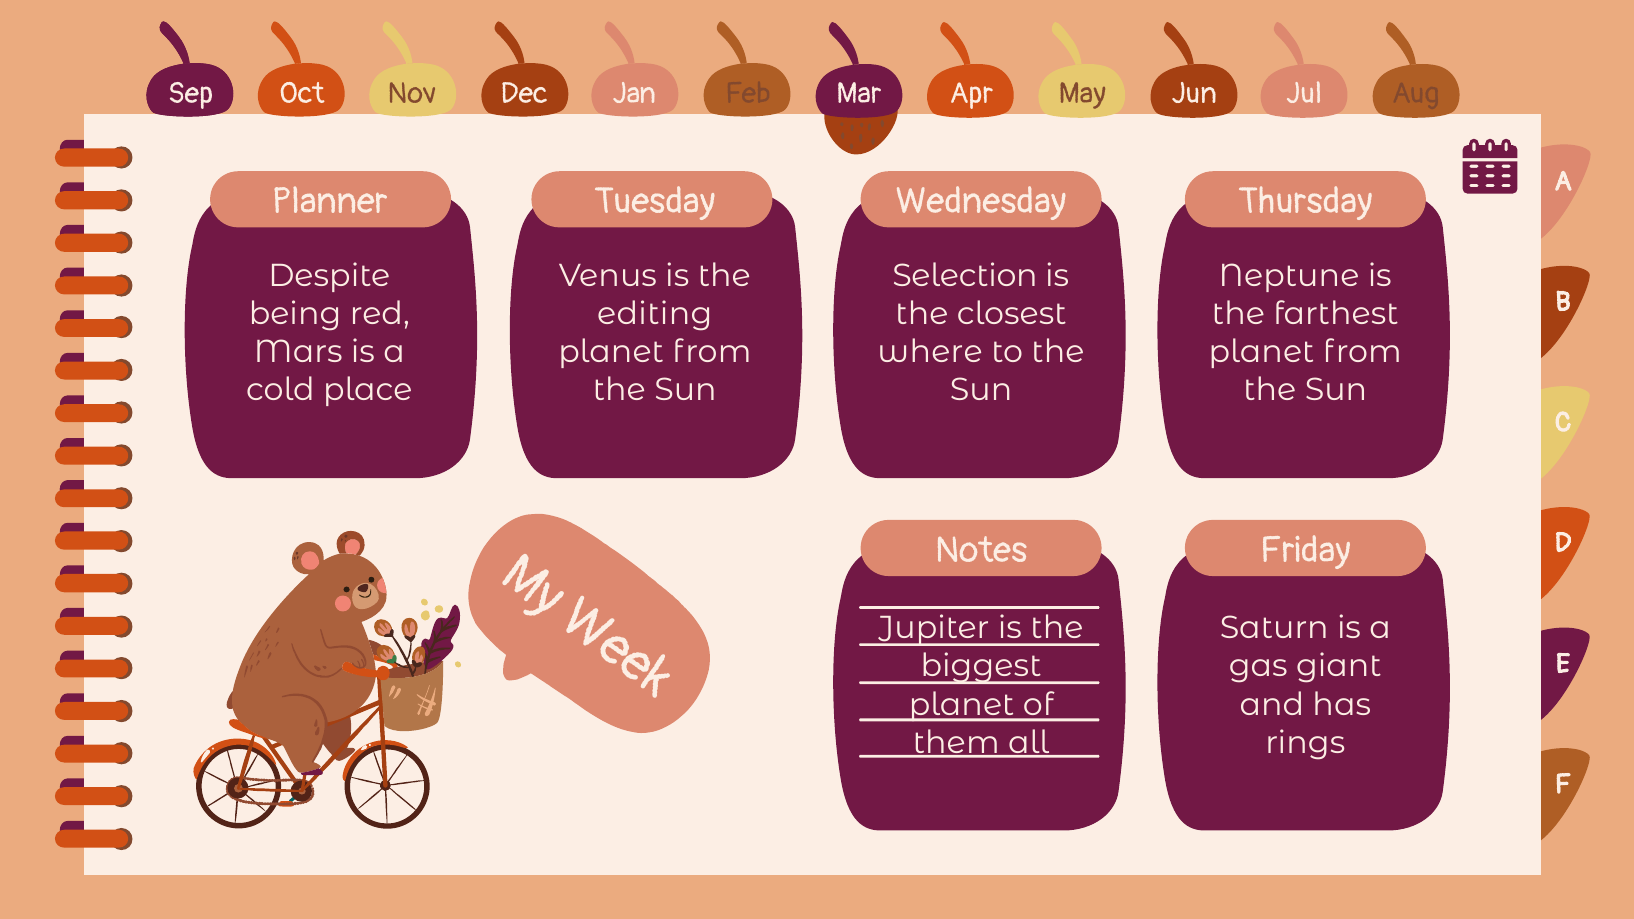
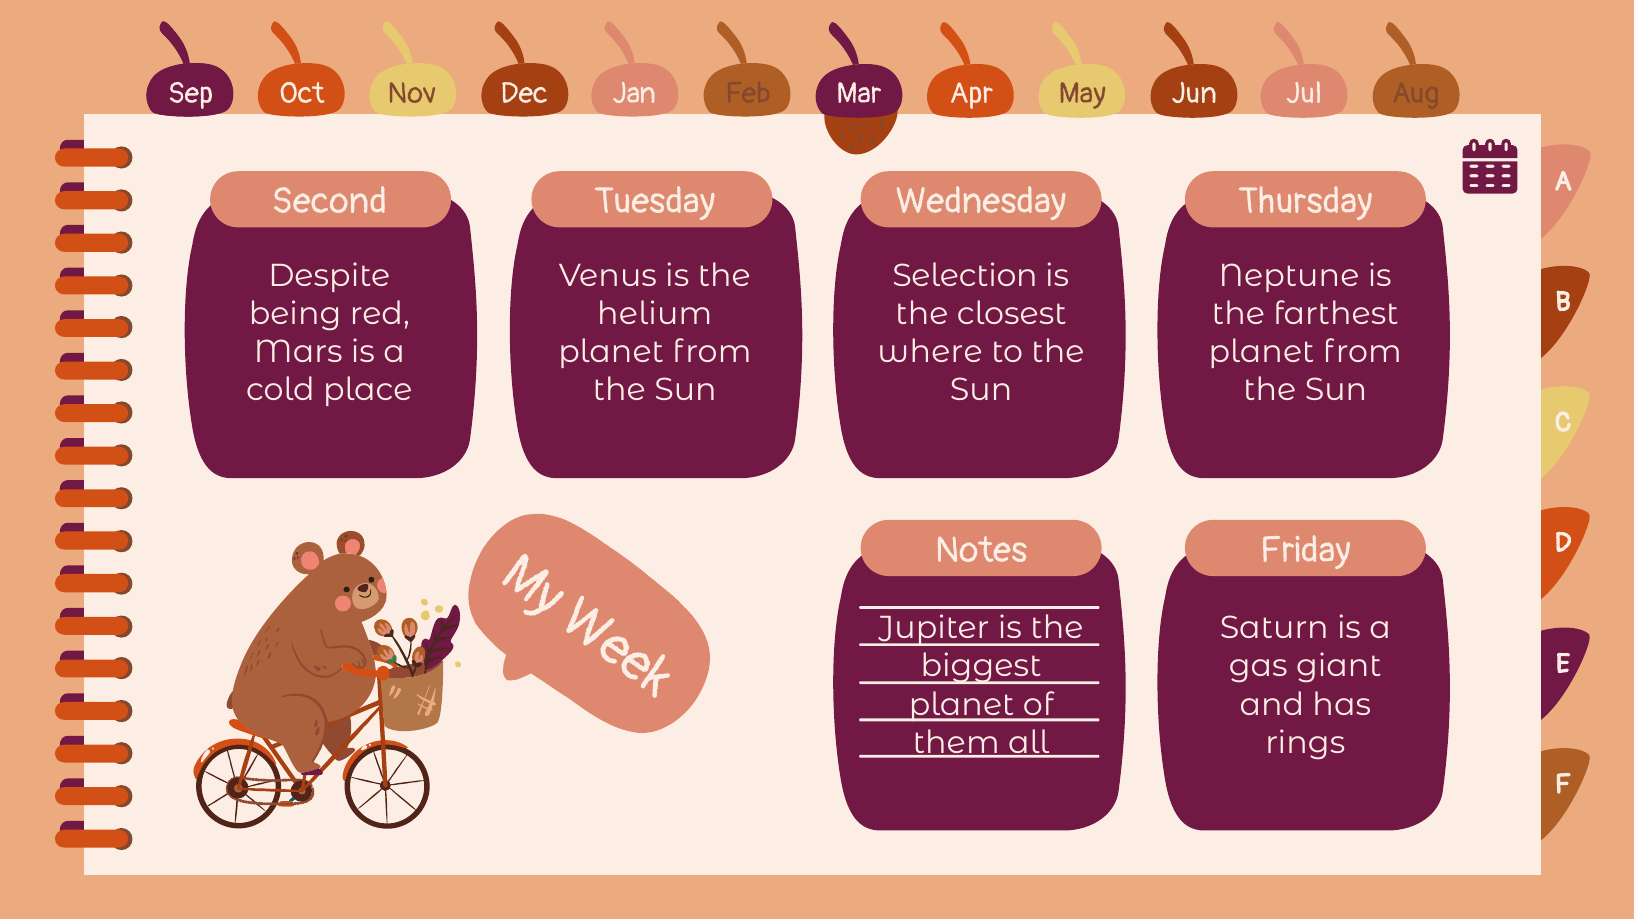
Planner: Planner -> Second (329, 202)
editing: editing -> helium (655, 314)
